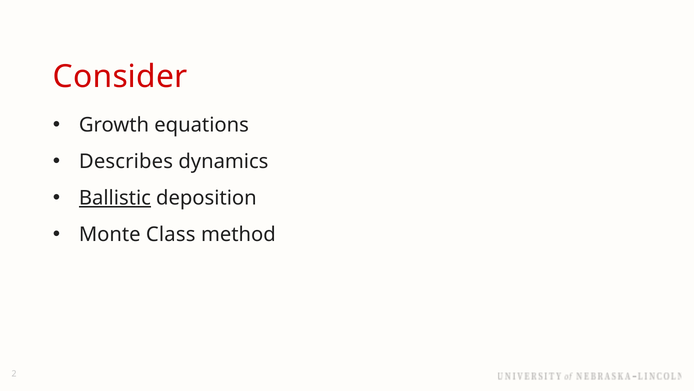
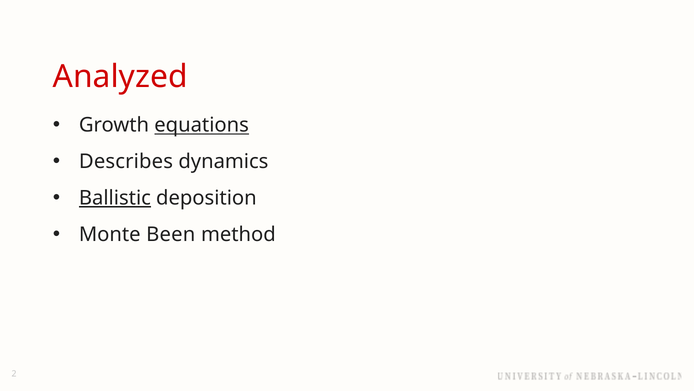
Consider: Consider -> Analyzed (120, 77)
equations underline: none -> present (202, 125)
Class: Class -> Been (171, 234)
